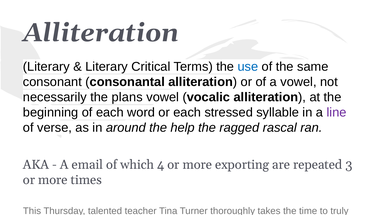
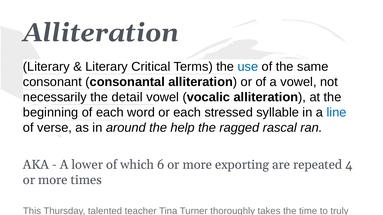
plans: plans -> detail (127, 97)
line colour: purple -> blue (337, 113)
email: email -> lower (87, 165)
4: 4 -> 6 (161, 165)
3: 3 -> 4 (349, 165)
